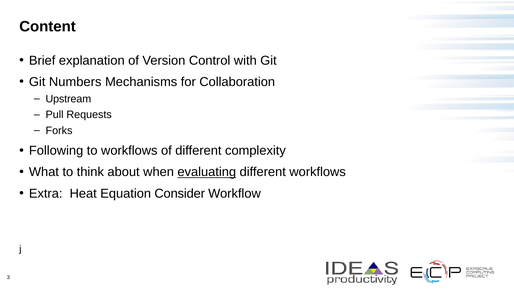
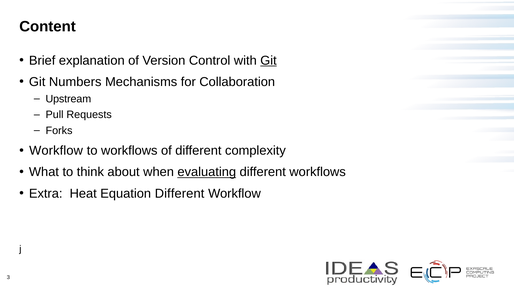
Git underline: none -> present (268, 61)
Following: Following -> Workflow (56, 151)
Equation Consider: Consider -> Different (180, 194)
